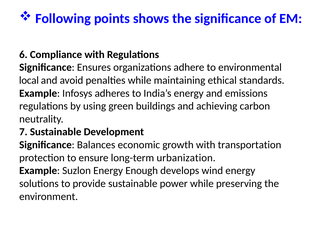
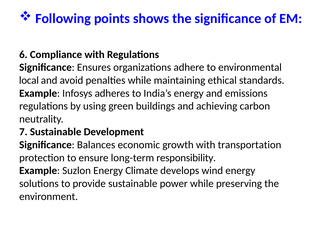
urbanization: urbanization -> responsibility (186, 157)
Enough: Enough -> Climate (142, 170)
